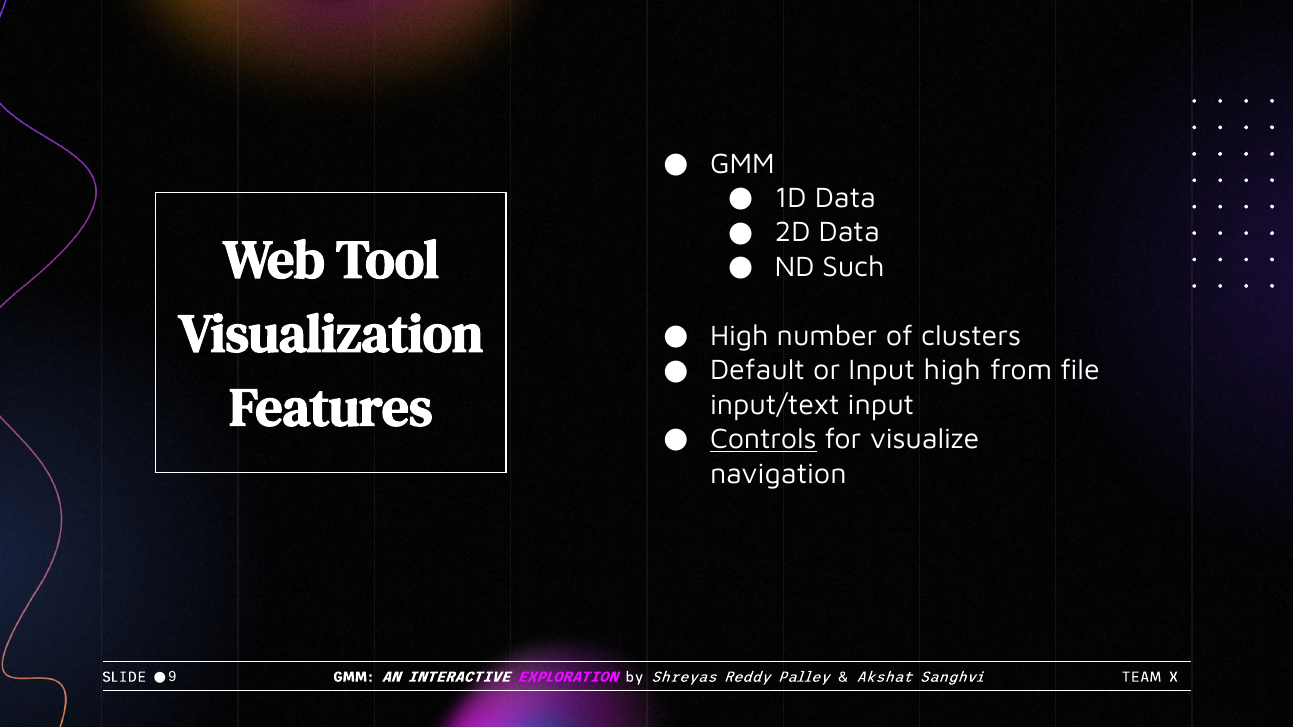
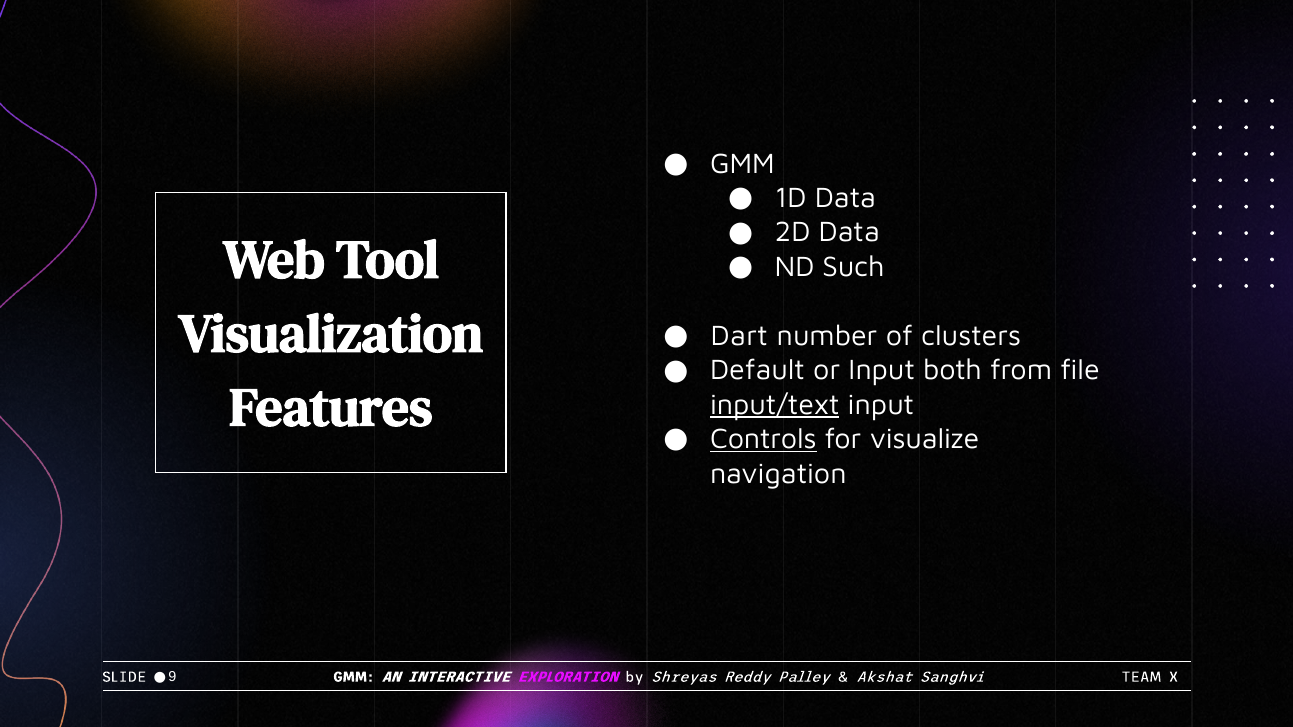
High: High -> Dart (739, 336)
Input high: high -> both (953, 370)
input/text underline: none -> present (775, 405)
